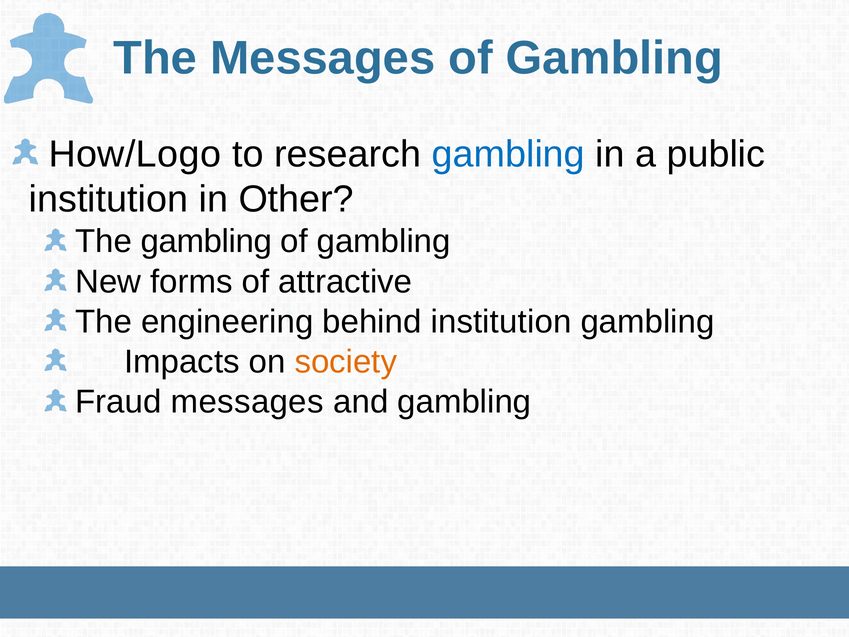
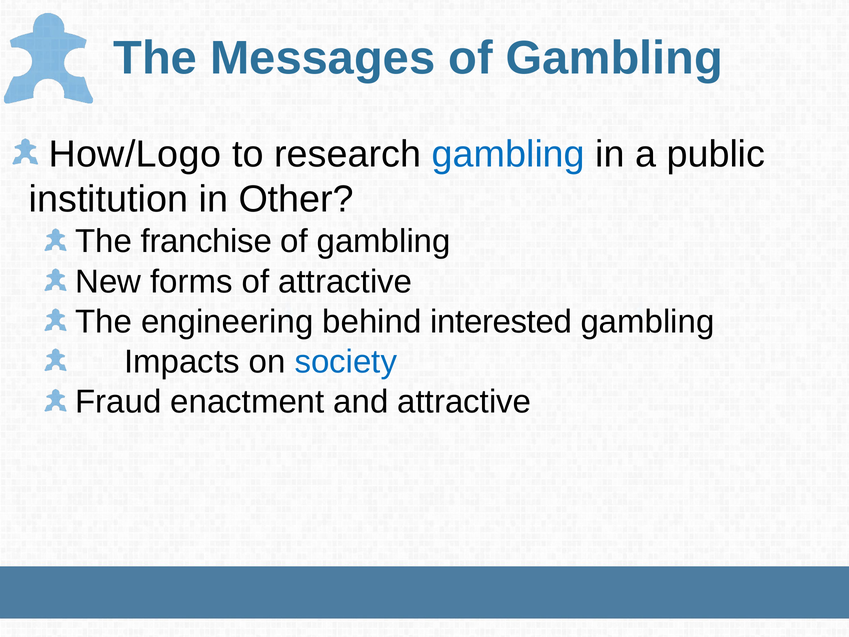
The gambling: gambling -> franchise (206, 241)
behind institution: institution -> interested (501, 322)
society colour: orange -> blue (346, 362)
Fraud messages: messages -> enactment (247, 402)
and gambling: gambling -> attractive (464, 402)
